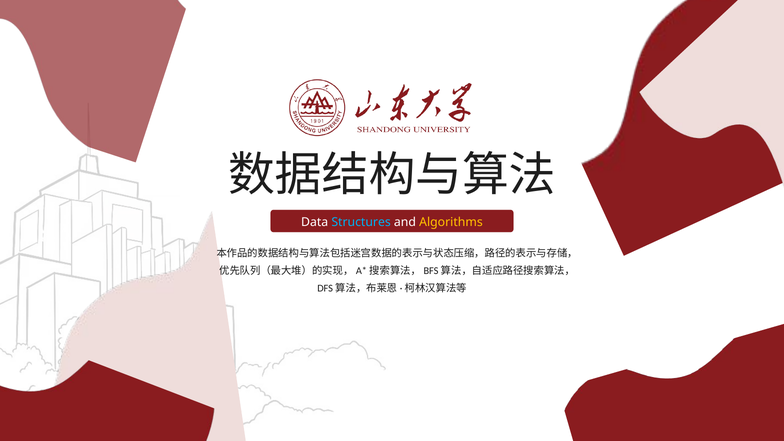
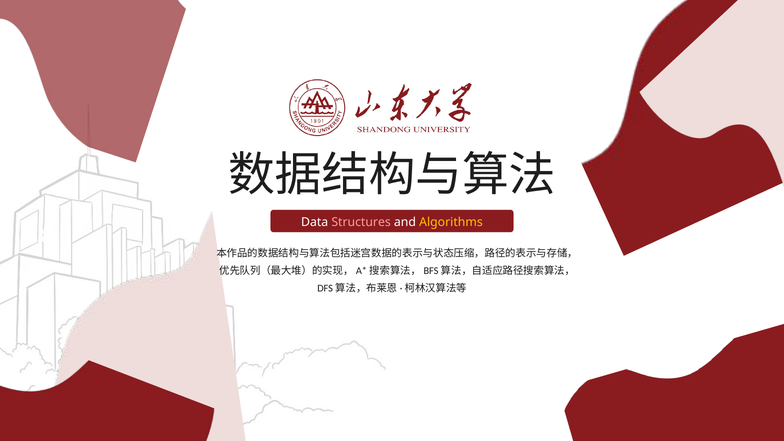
Structures colour: light blue -> pink (361, 222)
